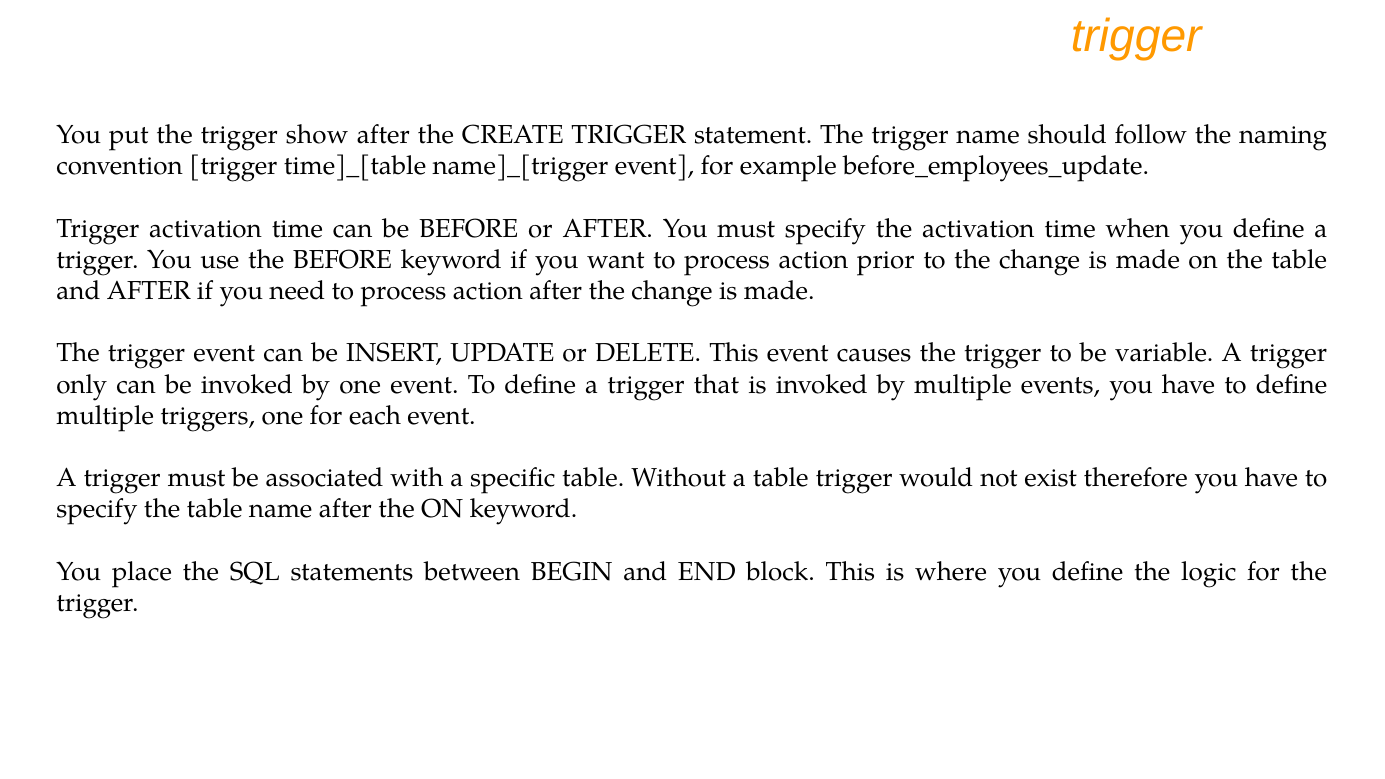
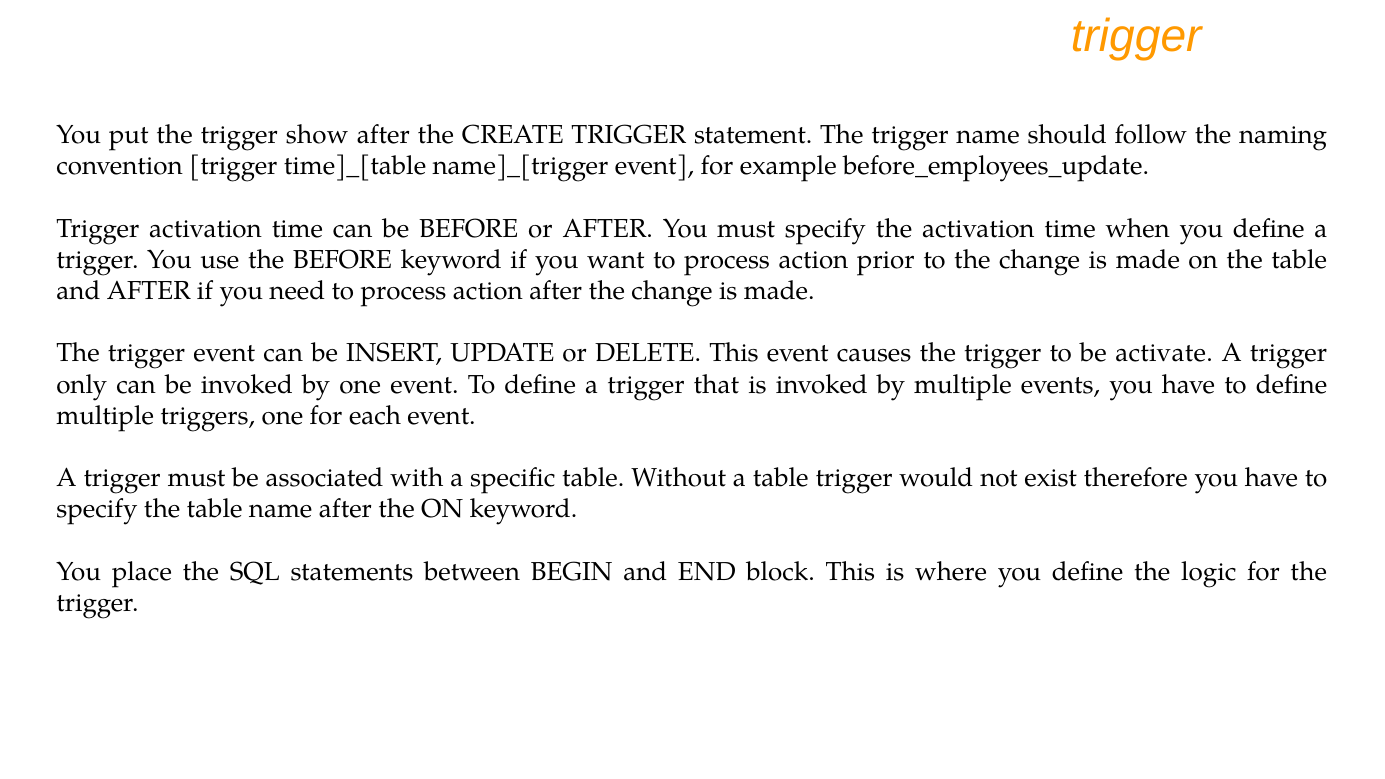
variable: variable -> activate (1164, 353)
